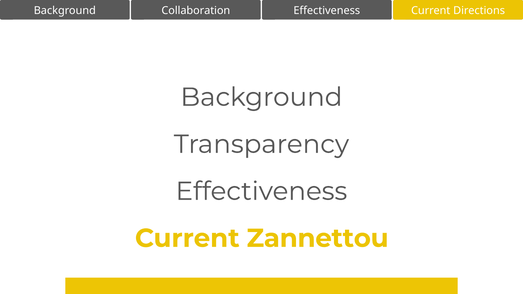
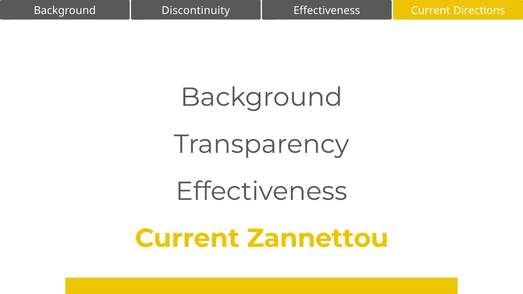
Collaboration: Collaboration -> Discontinuity (196, 11)
